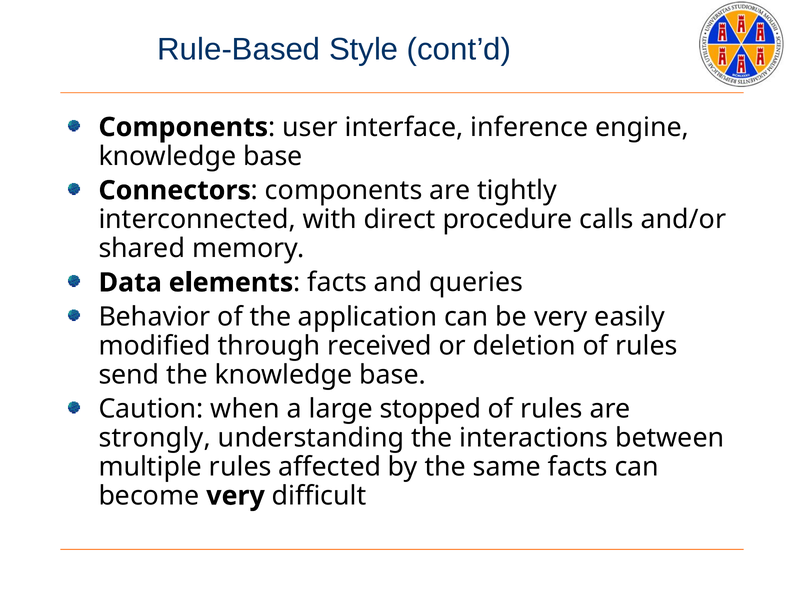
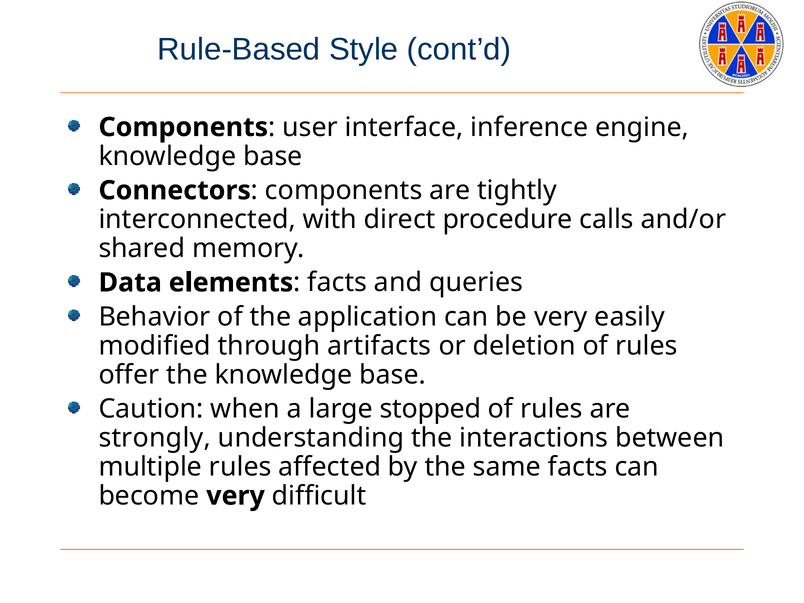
received: received -> artifacts (379, 346)
send: send -> offer (129, 375)
